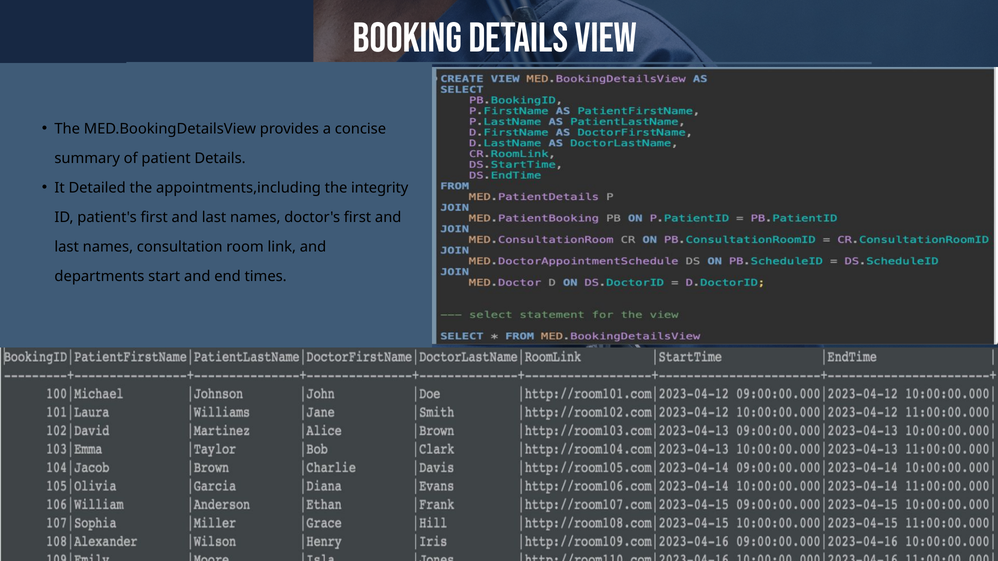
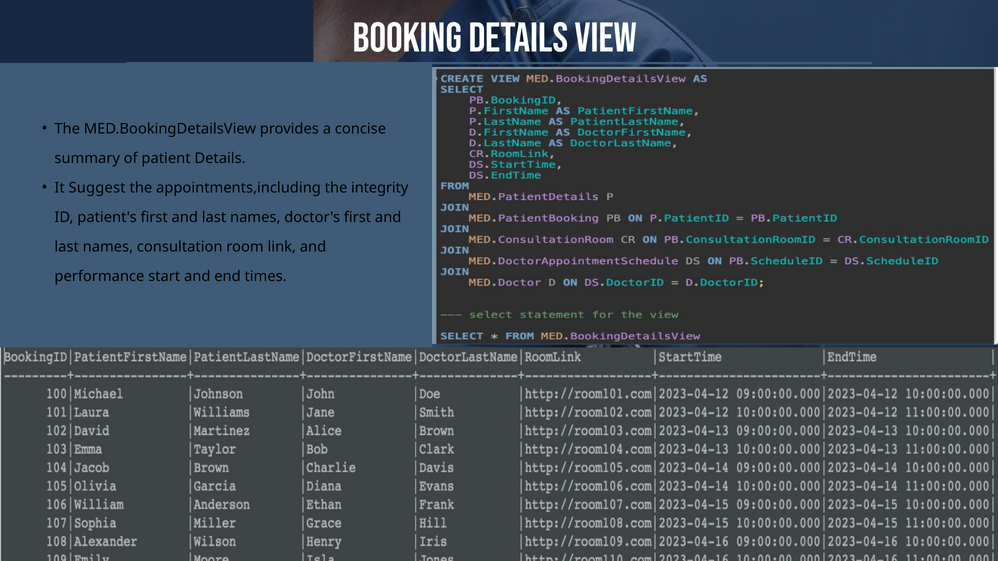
Detailed: Detailed -> Suggest (97, 188)
departments: departments -> performance (99, 277)
